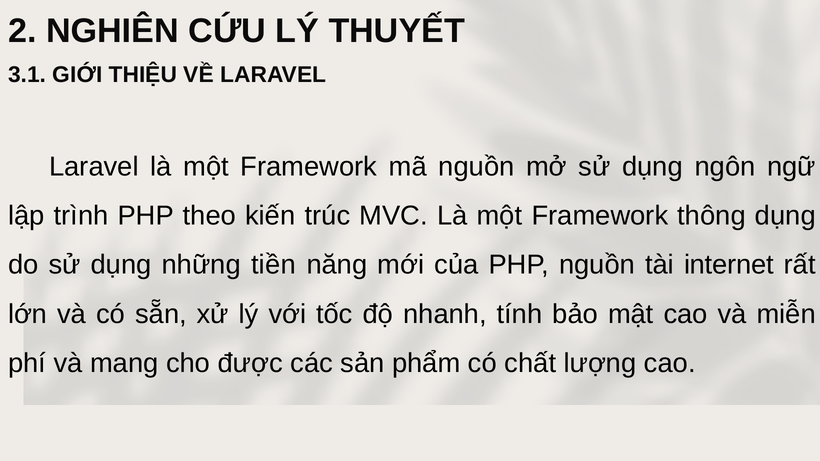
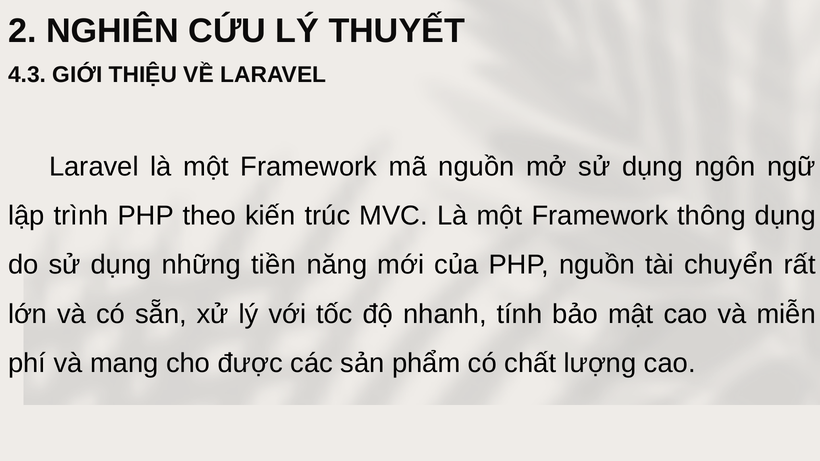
3.1: 3.1 -> 4.3 (27, 75)
internet: internet -> chuyển (729, 265)
